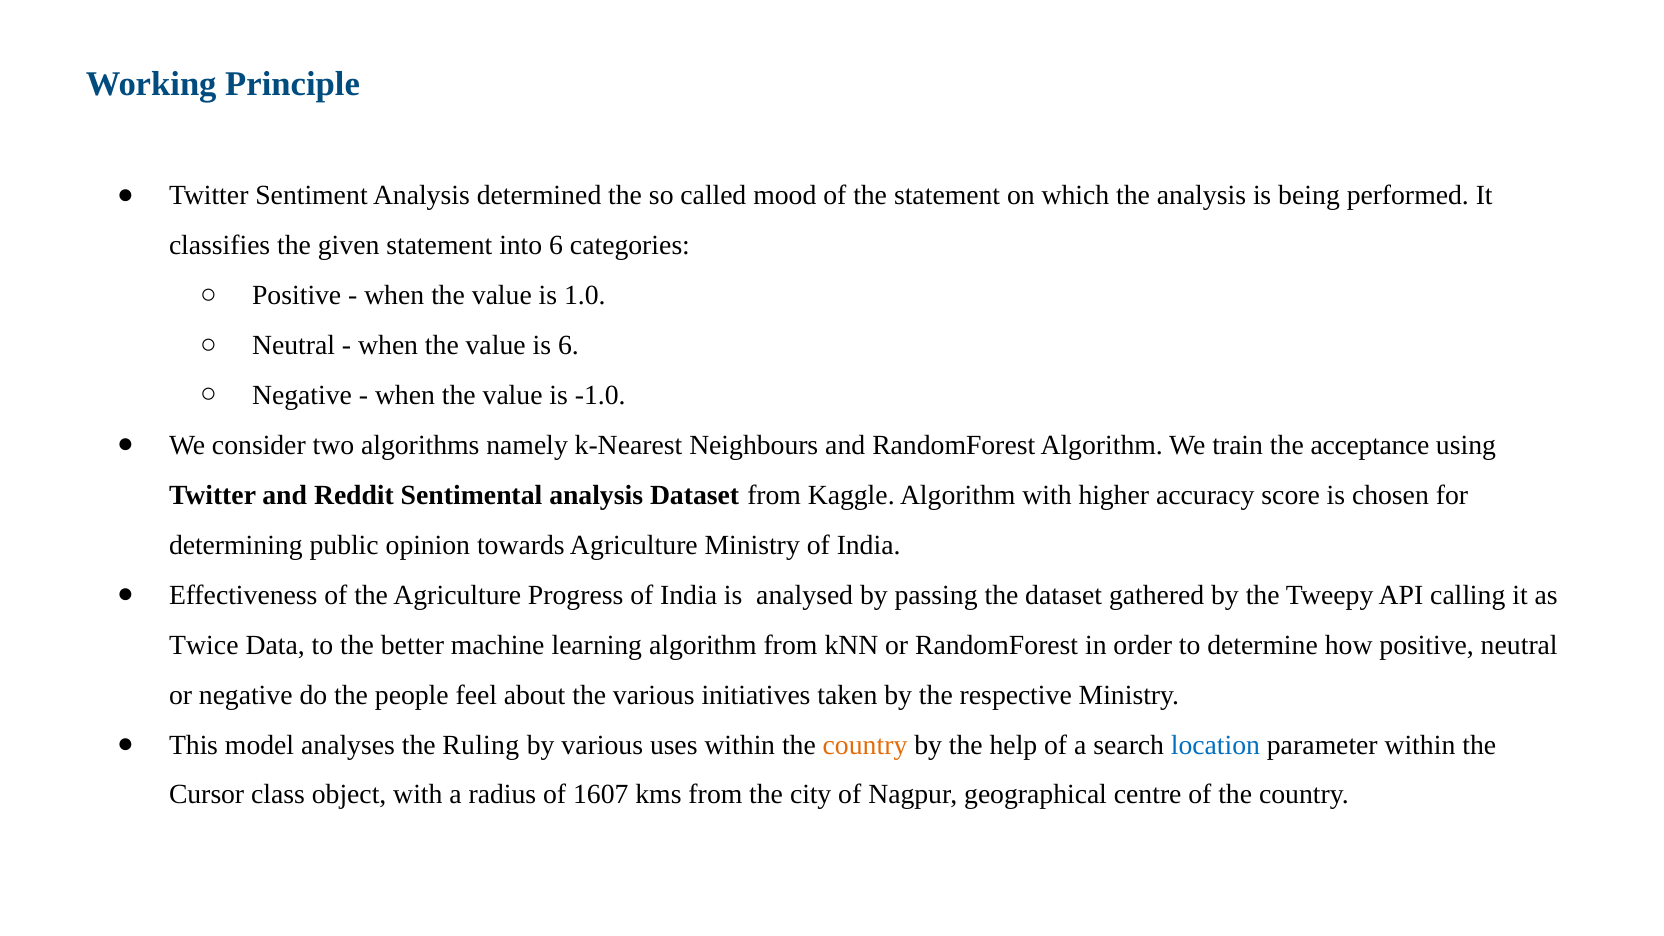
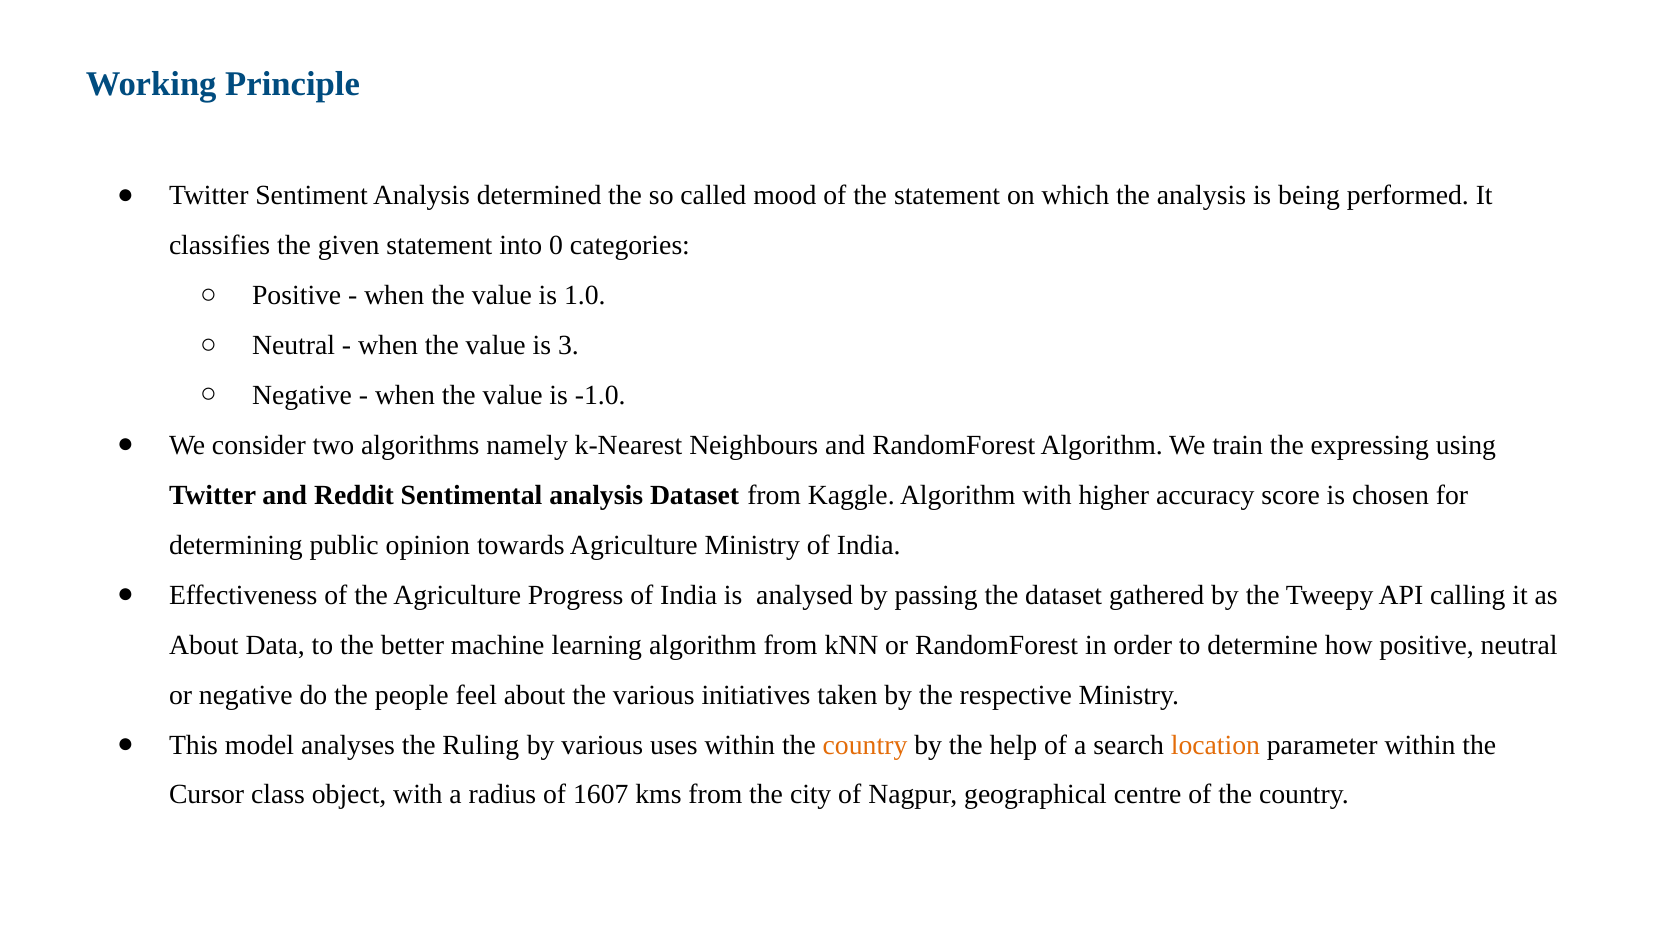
into 6: 6 -> 0 (556, 246)
is 6: 6 -> 3 (568, 346)
acceptance: acceptance -> expressing (1370, 445)
Twice: Twice -> About (204, 645)
location colour: blue -> orange (1215, 745)
